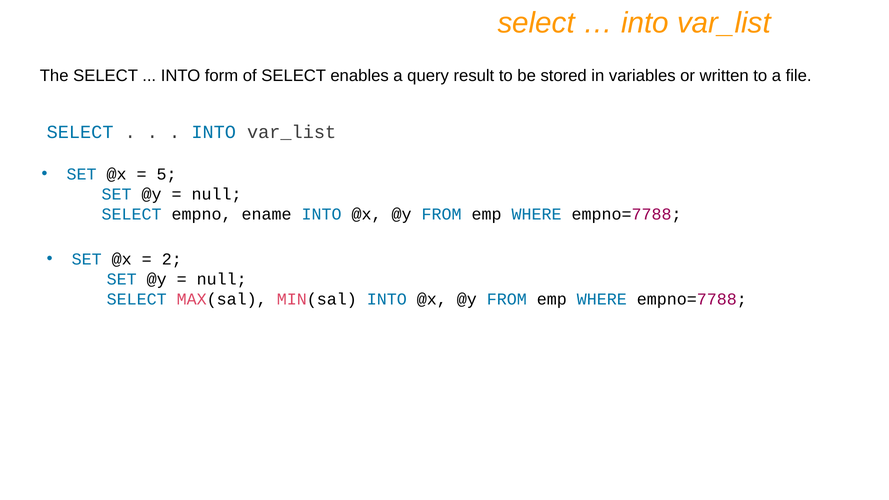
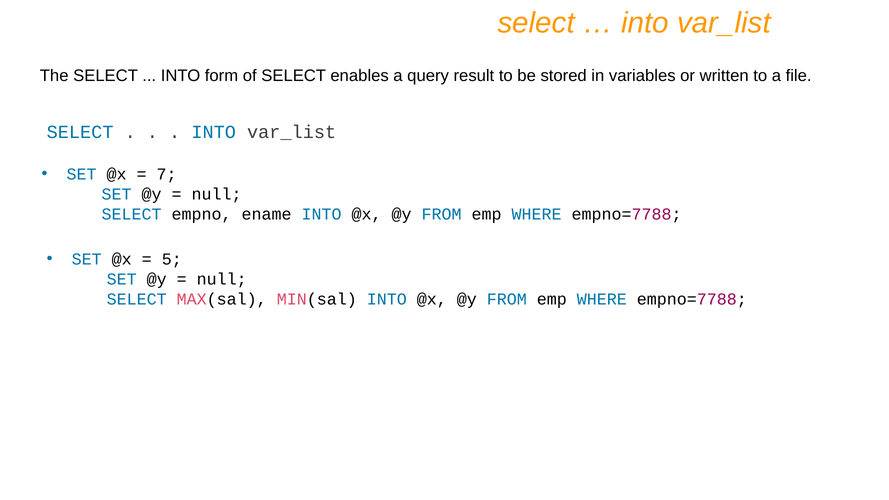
5: 5 -> 7 (167, 174)
2: 2 -> 5 (172, 259)
